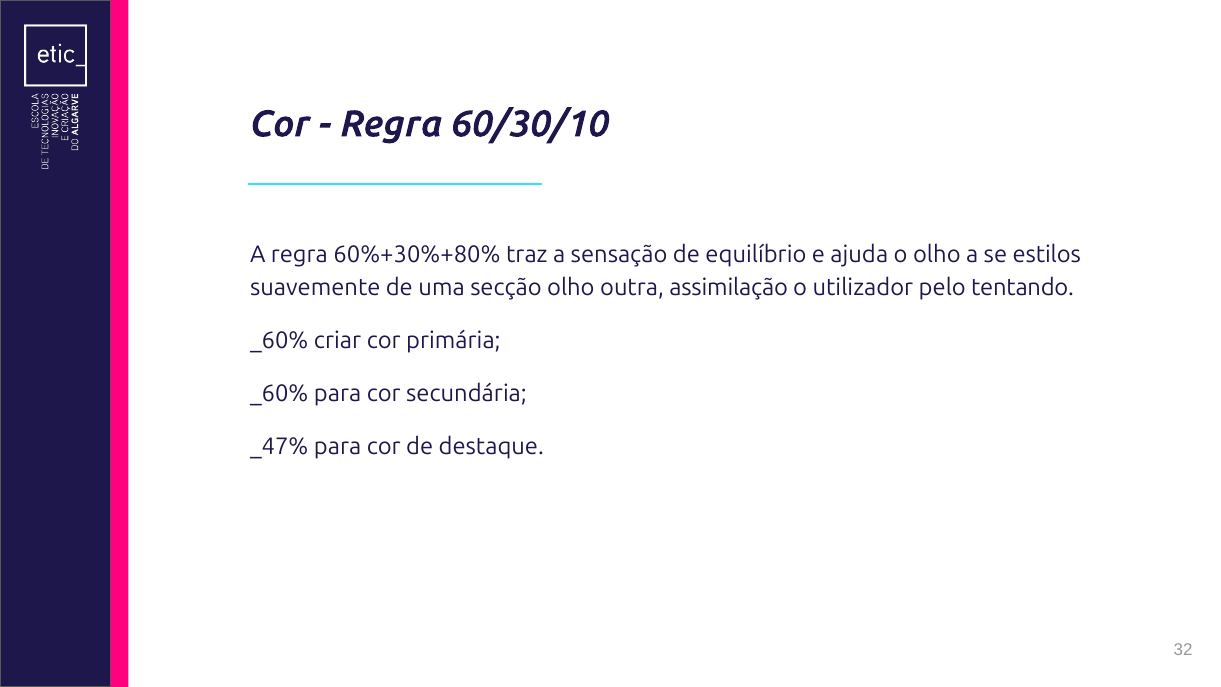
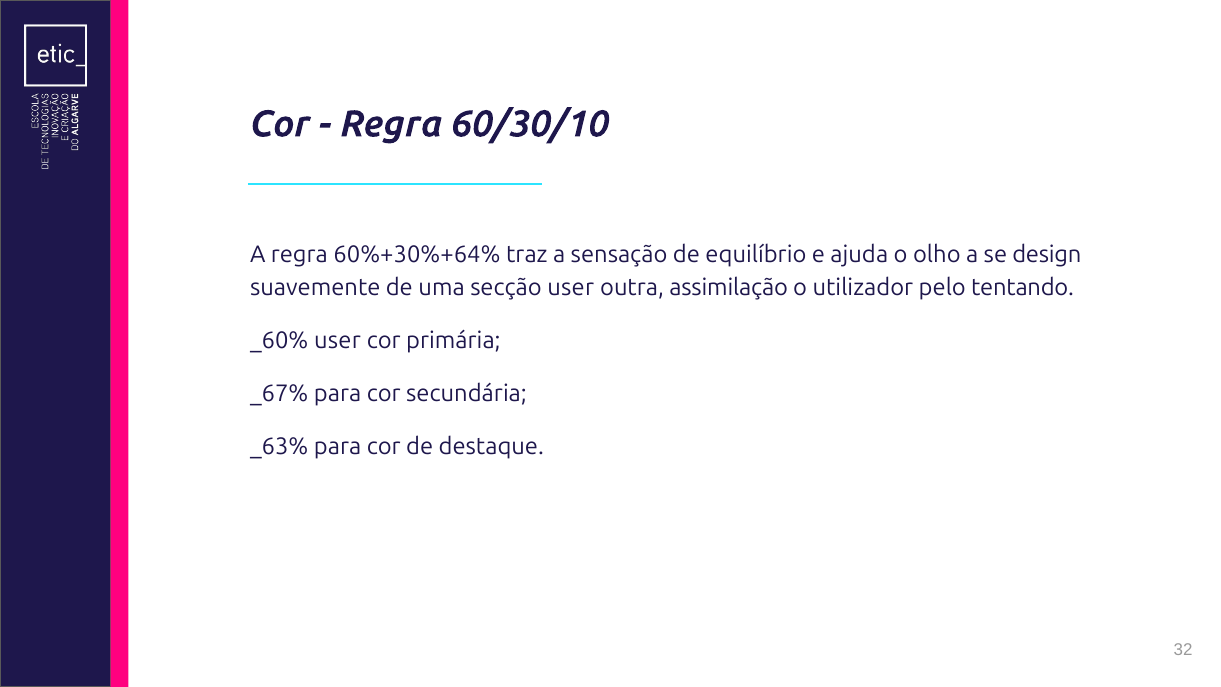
60%+30%+80%: 60%+30%+80% -> 60%+30%+64% (417, 255)
estilos: estilos -> design (1047, 255)
secção olho: olho -> user (571, 287)
_60% criar: criar -> user (337, 340)
_60%: _60% -> _67% (279, 393)
_47%: _47% -> _63% (279, 446)
